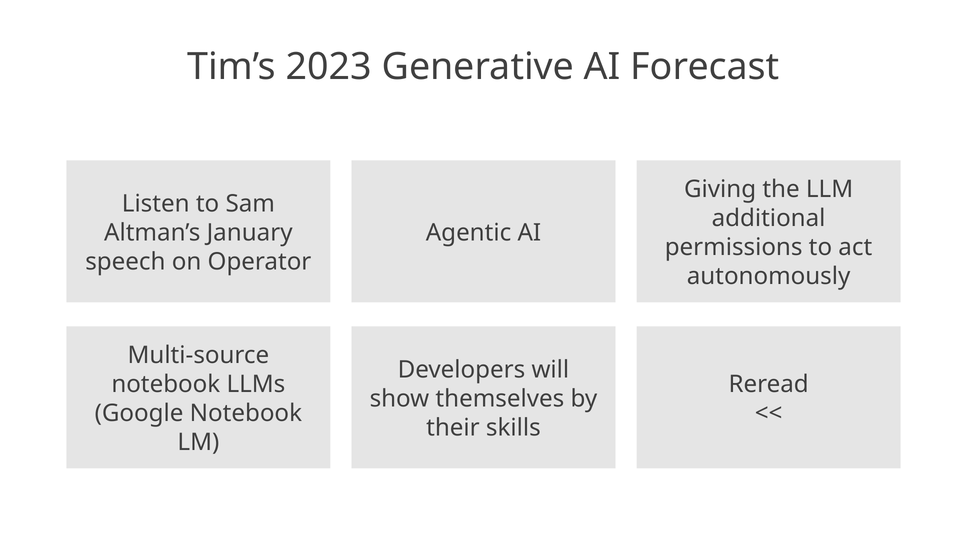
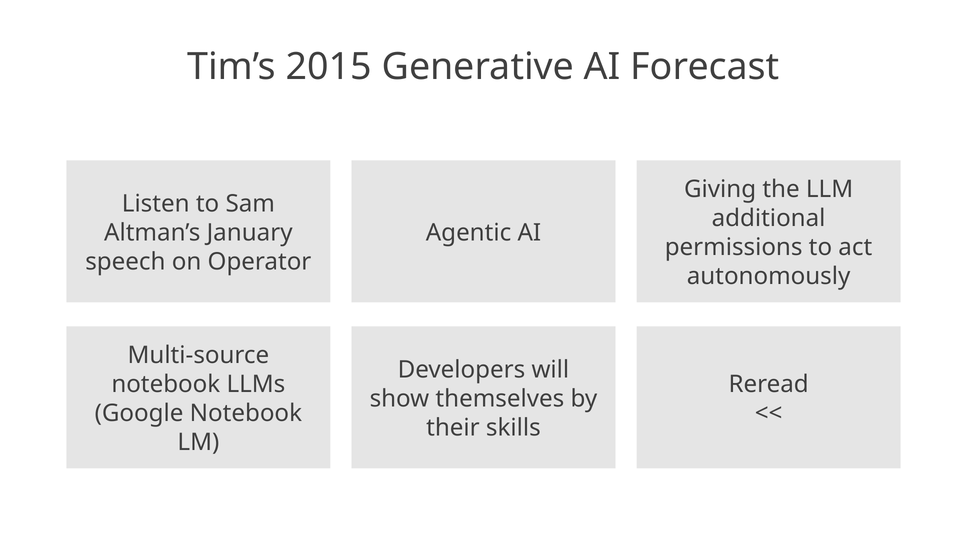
2023: 2023 -> 2015 (329, 67)
